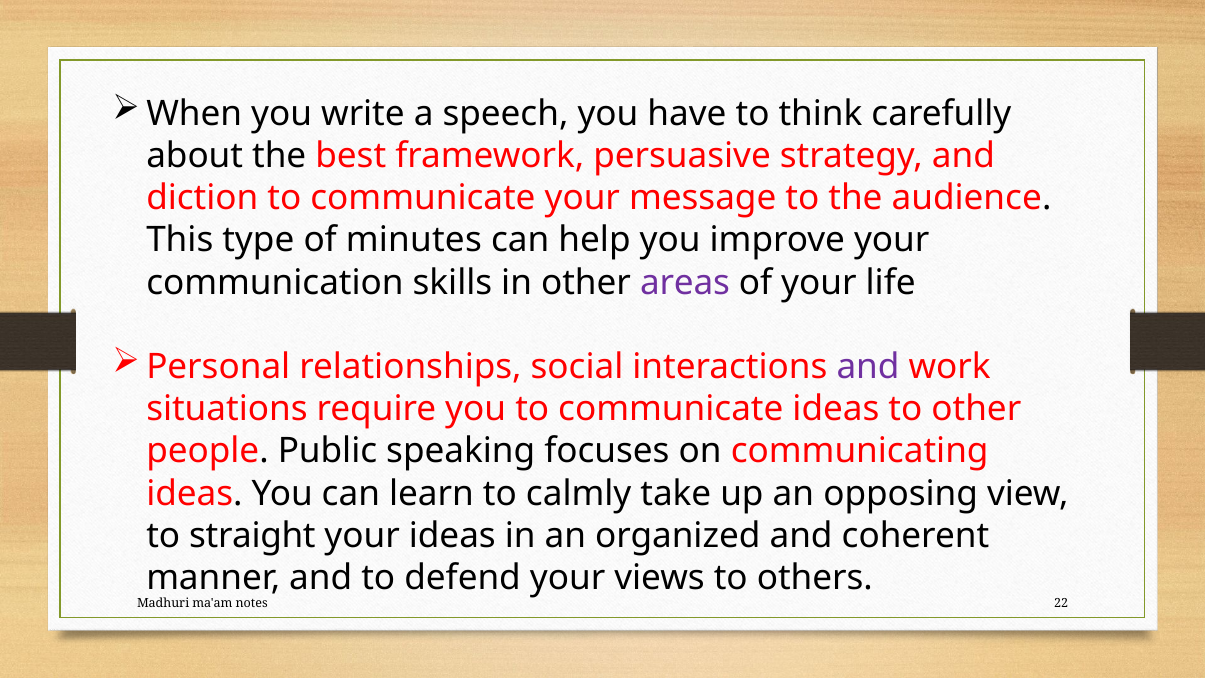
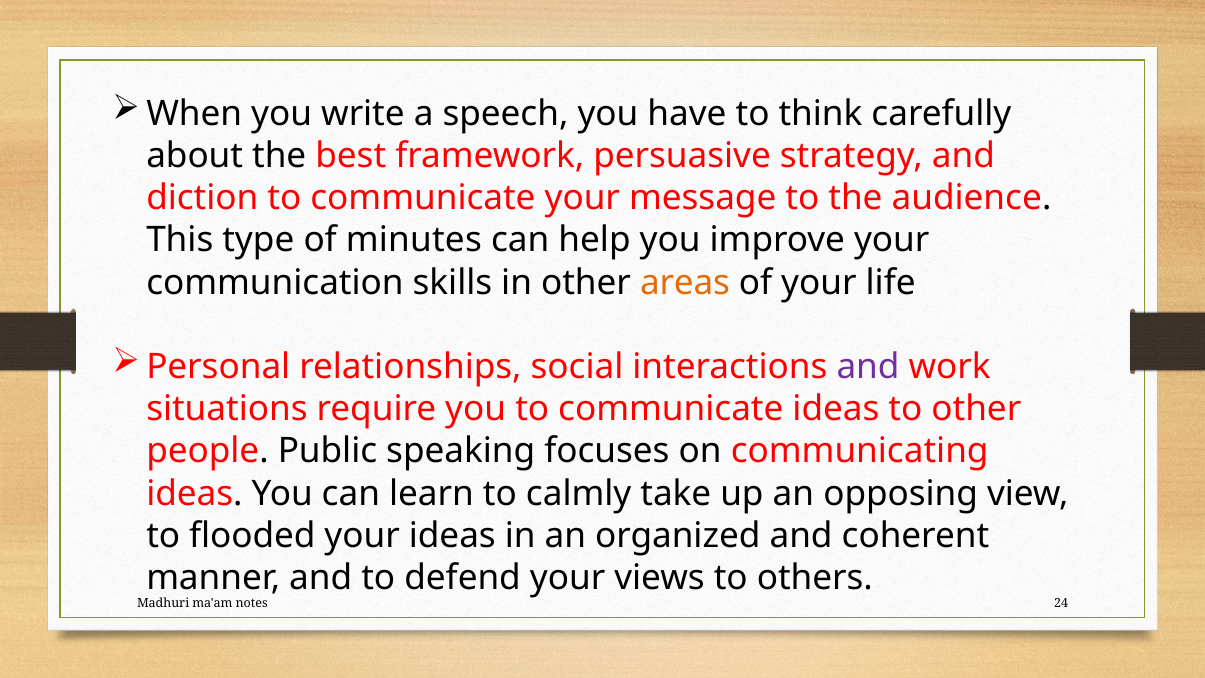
areas colour: purple -> orange (685, 282)
straight: straight -> flooded (252, 536)
22: 22 -> 24 (1061, 604)
